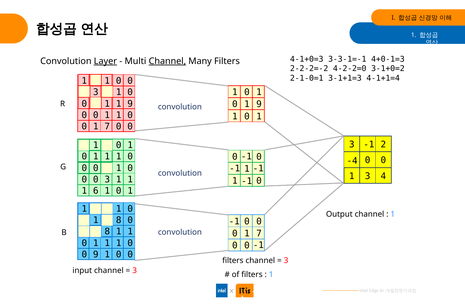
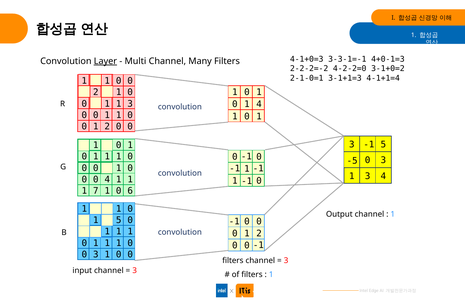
Channel underline: present -> none (167, 61)
3: 3 -> 2 (96, 92)
9: 9 -> 3 (130, 104)
0 1 9: 9 -> 4 (259, 104)
7: 7 -> 2 (107, 127)
3 2: 2 -> 5 (383, 145)
0: 0 -> 3 (383, 161)
-4: -4 -> -5 (352, 161)
3: 3 -> 4 (107, 180)
6: 6 -> 7 (96, 191)
1: 1 -> 6 (130, 191)
8: 8 -> 5 (119, 221)
8: 8 -> 1 (107, 232)
7: 7 -> 2 (259, 234)
9: 9 -> 3 (96, 255)
